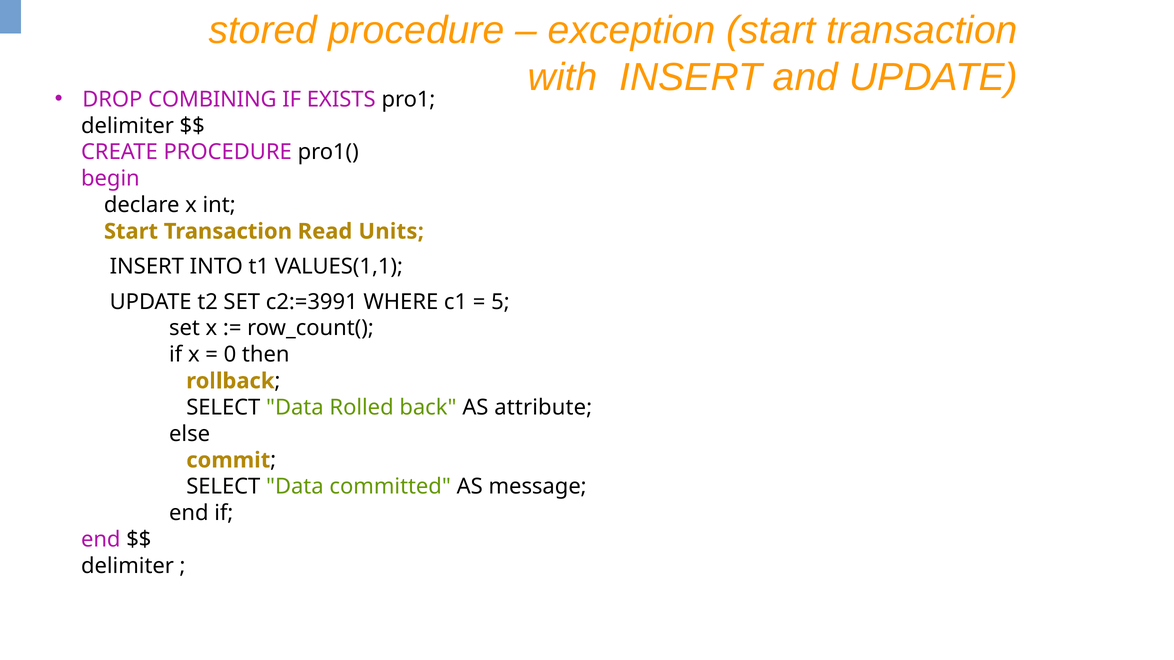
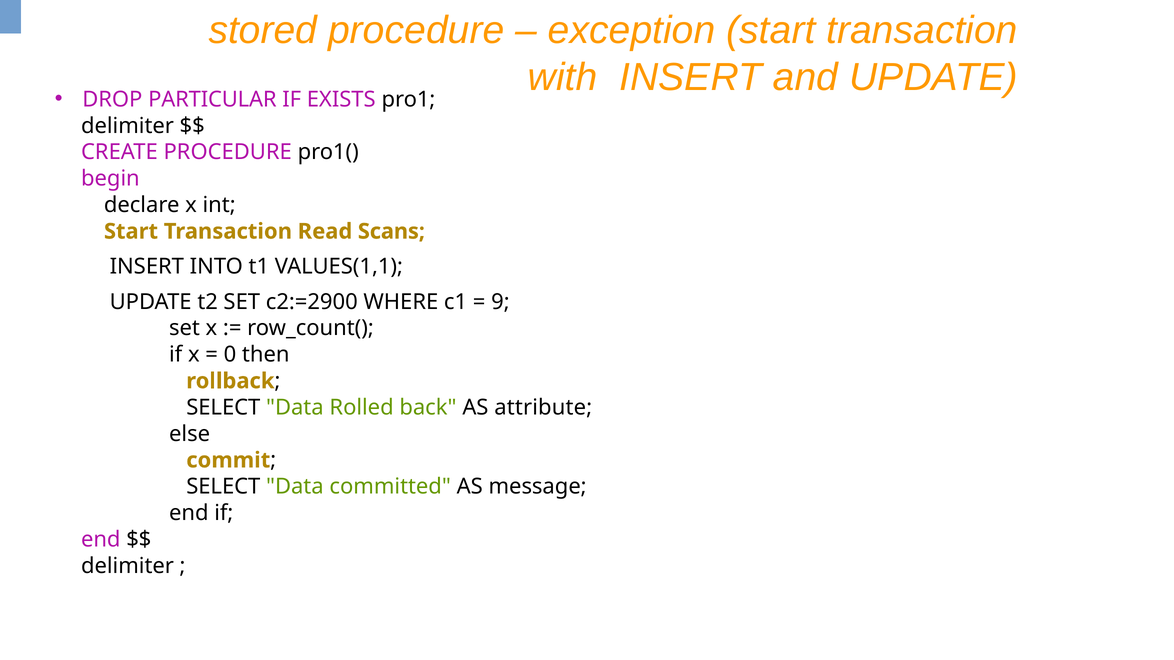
COMBINING: COMBINING -> PARTICULAR (212, 99)
Units: Units -> Scans (391, 232)
c2:=3991: c2:=3991 -> c2:=2900 (312, 302)
5: 5 -> 9 (500, 302)
